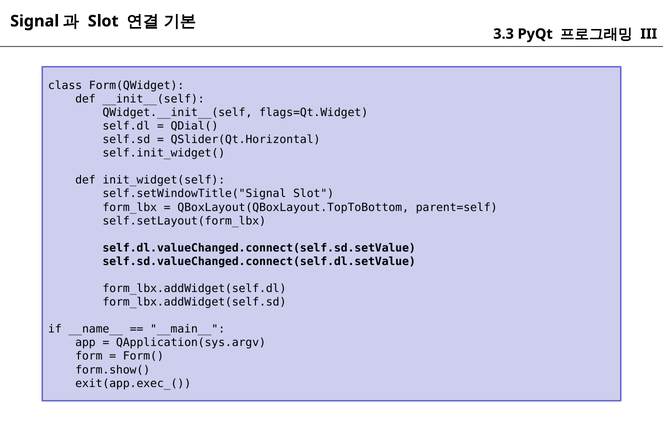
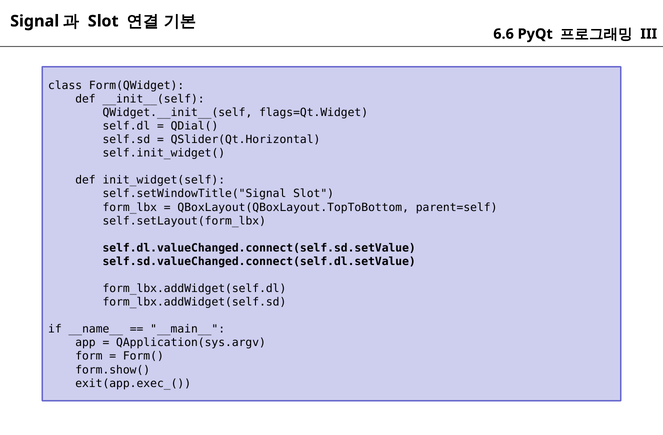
3.3: 3.3 -> 6.6 (504, 34)
